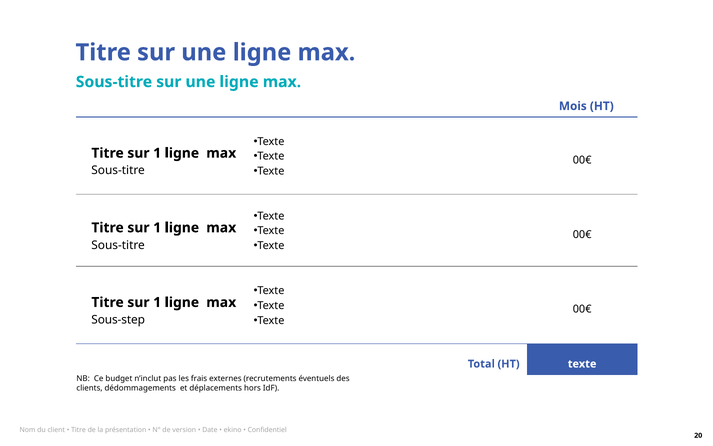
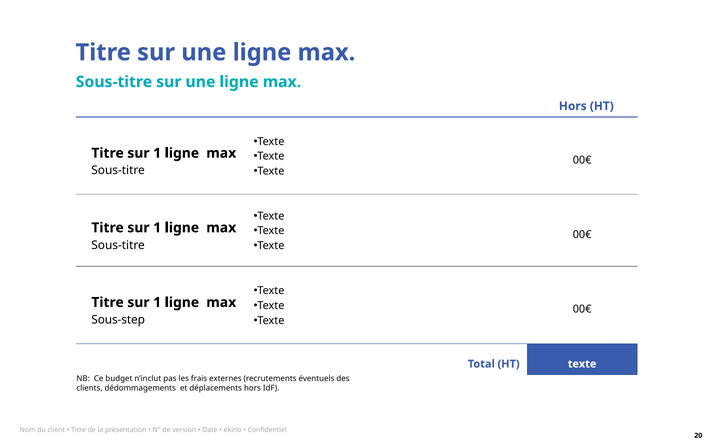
Mois: Mois -> Hors (573, 106)
